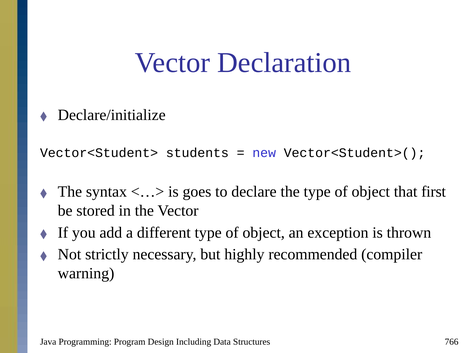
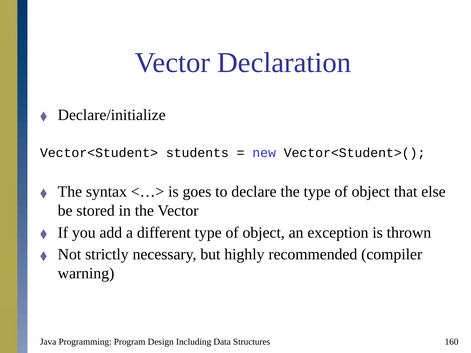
first: first -> else (434, 192)
766: 766 -> 160 (452, 342)
